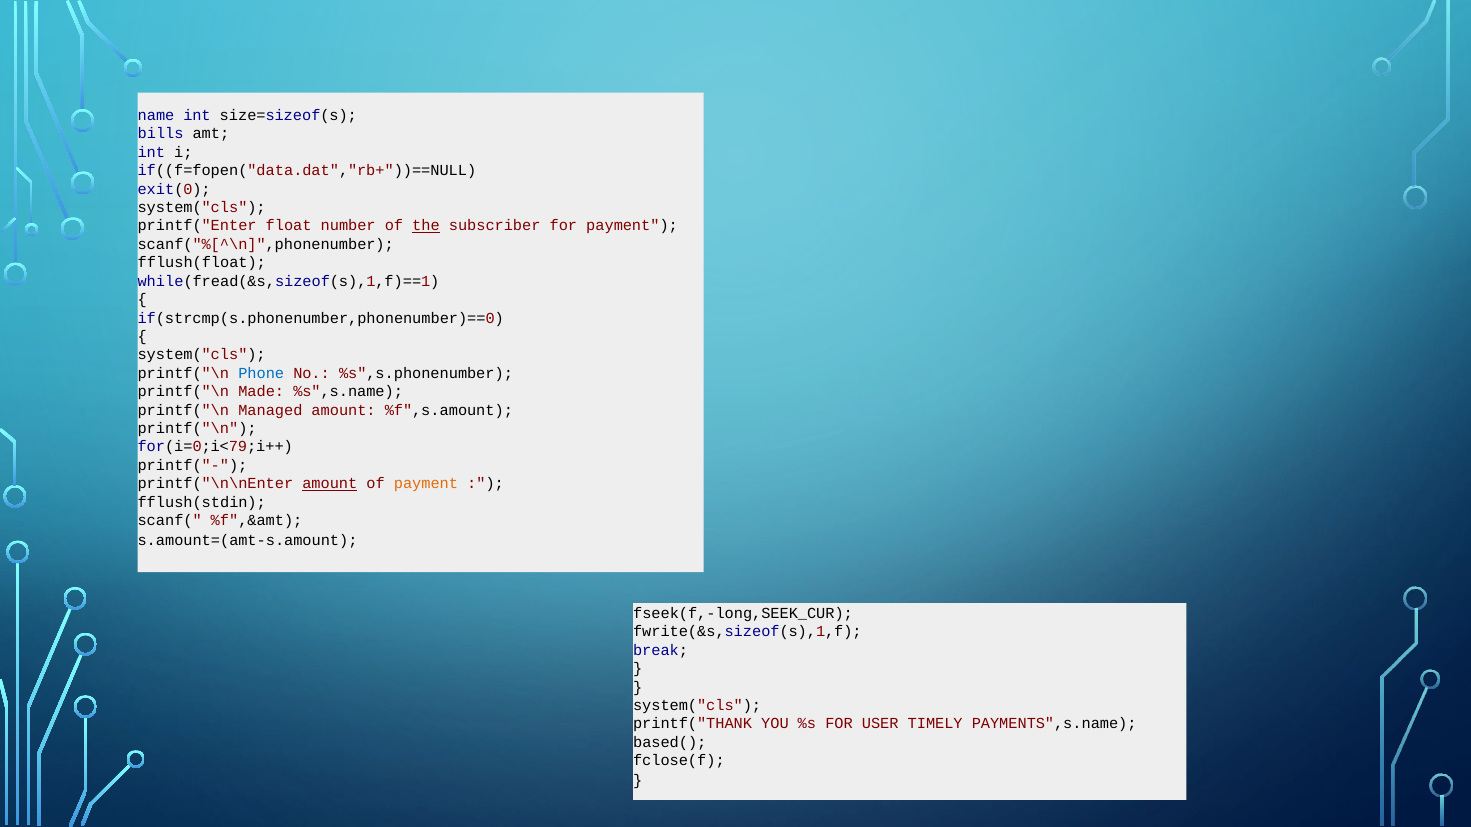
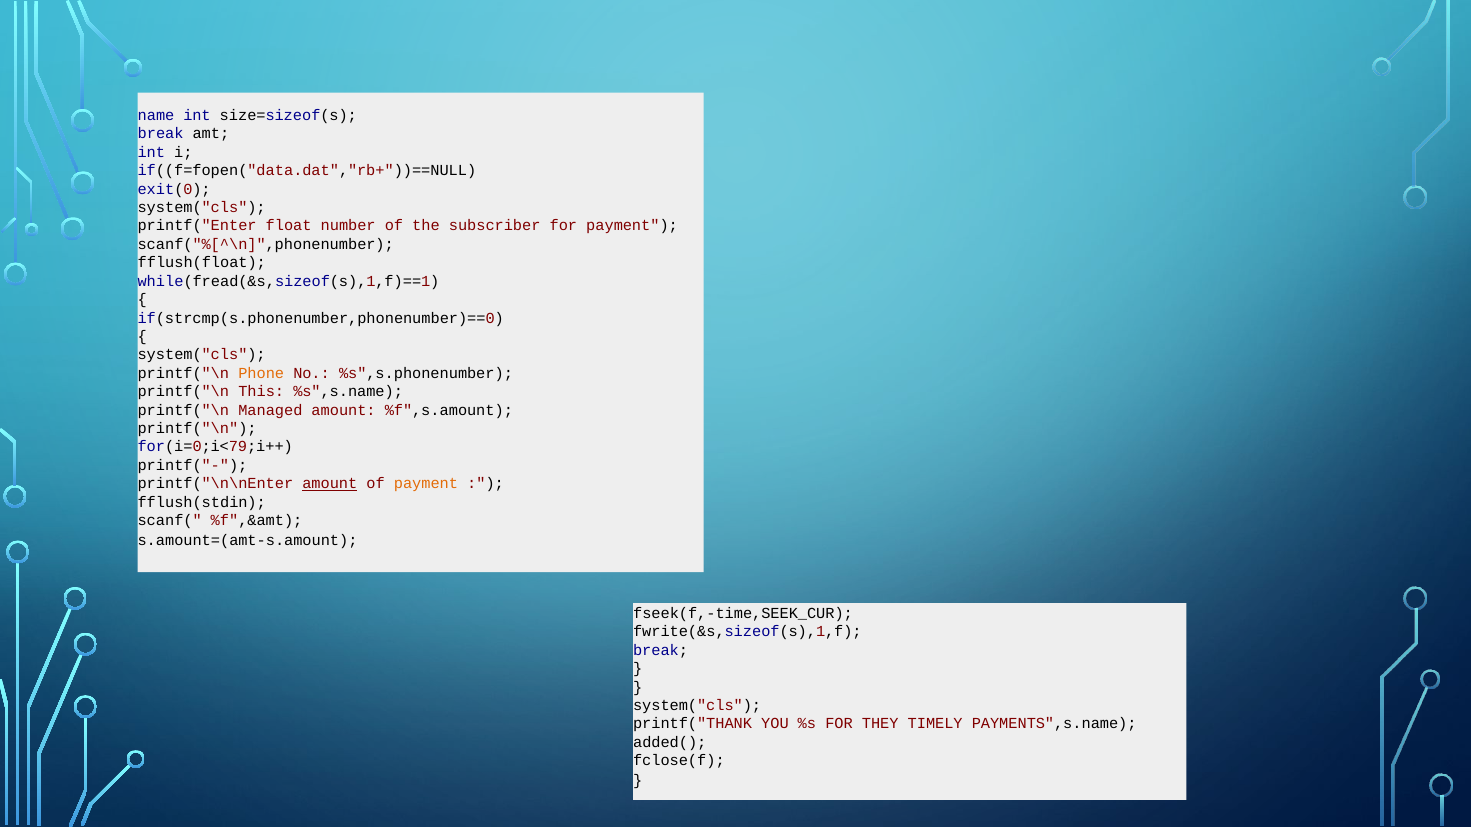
bills: bills -> break (161, 134)
the underline: present -> none (426, 226)
Phone colour: blue -> orange (261, 373)
Made: Made -> This (261, 392)
fseek(f,-long,SEEK_CUR: fseek(f,-long,SEEK_CUR -> fseek(f,-time,SEEK_CUR (743, 614)
USER: USER -> THEY (880, 724)
based(: based( -> added( (670, 743)
